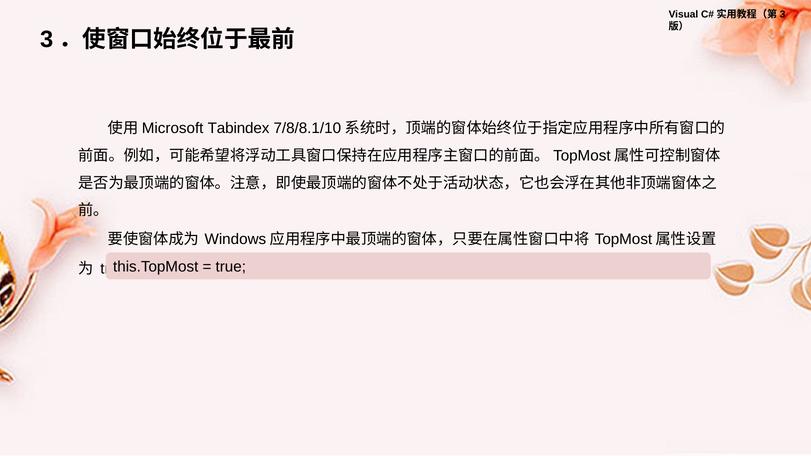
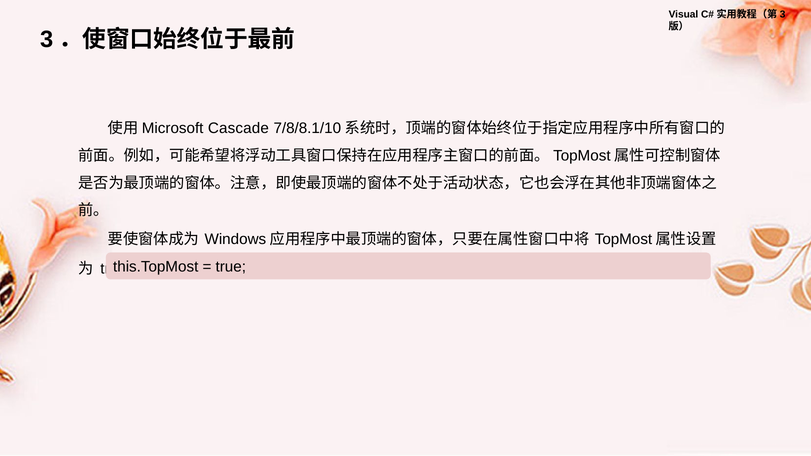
Tabindex: Tabindex -> Cascade (238, 128)
